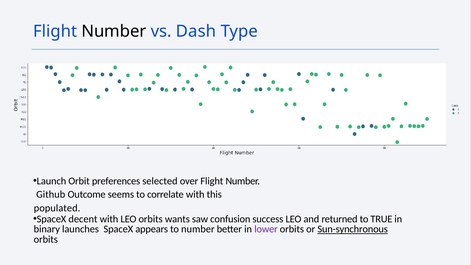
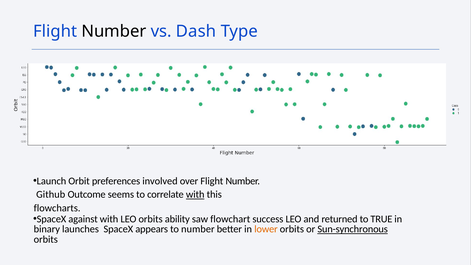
selected: selected -> involved (160, 181)
with underline: none -> present (195, 195)
populated: populated -> flowcharts (57, 208)
decent: decent -> against (83, 219)
wants: wants -> ability (177, 219)
confusion: confusion -> flowchart (230, 219)
lower colour: purple -> orange (266, 229)
